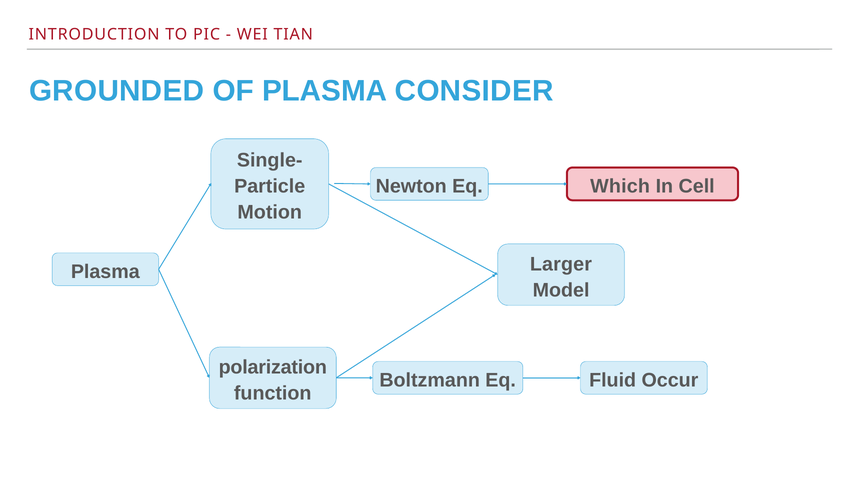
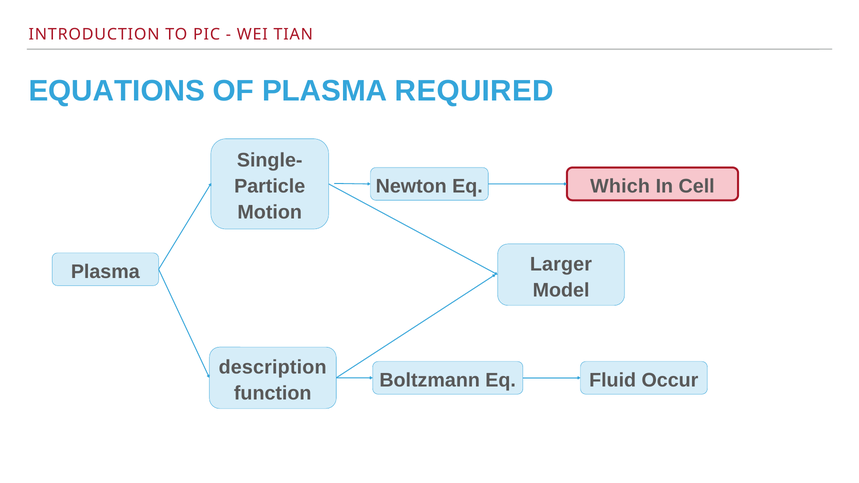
GROUNDED: GROUNDED -> EQUATIONS (117, 91)
CONSIDER: CONSIDER -> REQUIRED (474, 91)
polarization: polarization -> description (273, 368)
